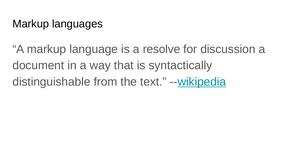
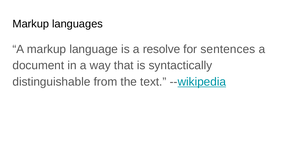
discussion: discussion -> sentences (228, 49)
